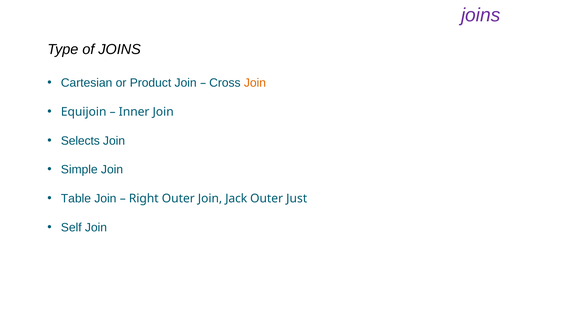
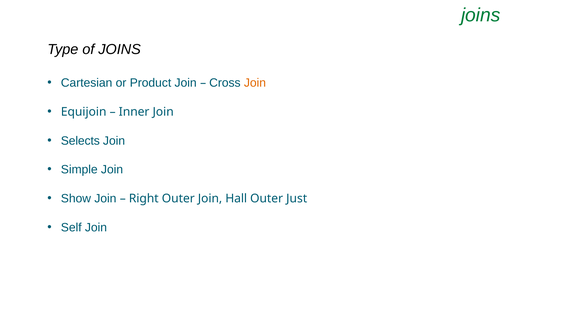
joins colour: purple -> green (481, 15)
Table: Table -> Show (76, 198)
Jack: Jack -> Hall (236, 198)
